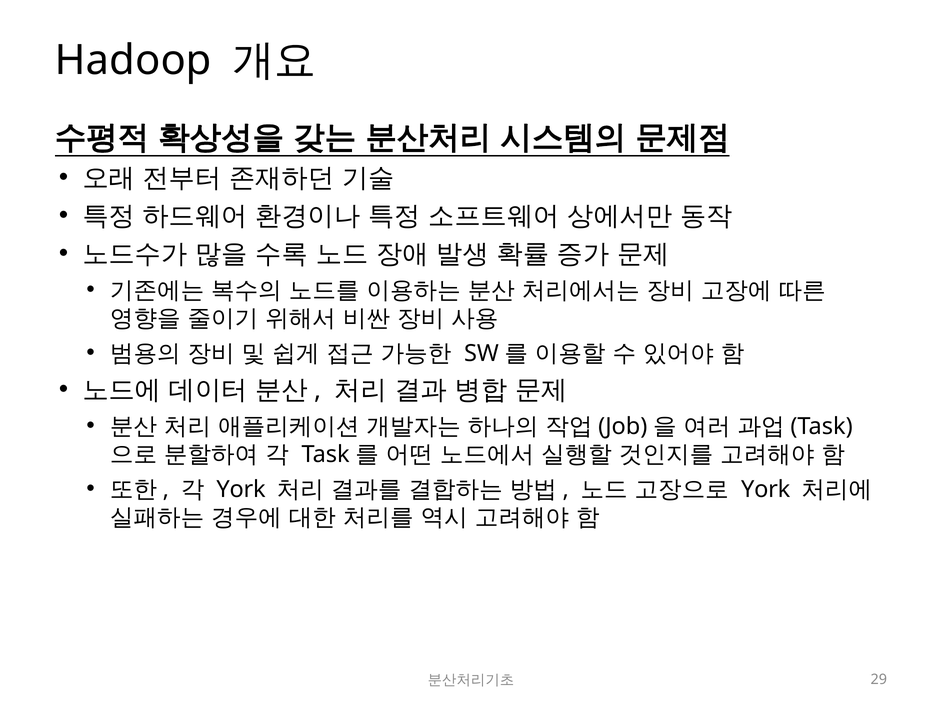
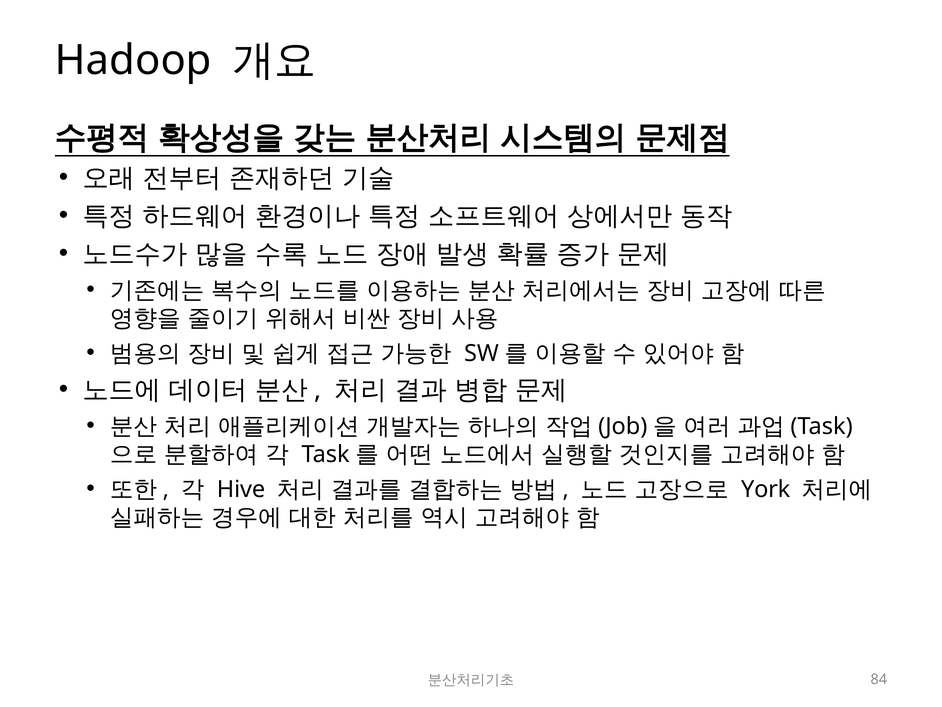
York: York -> Hive (241, 489)
29: 29 -> 84 (879, 679)
